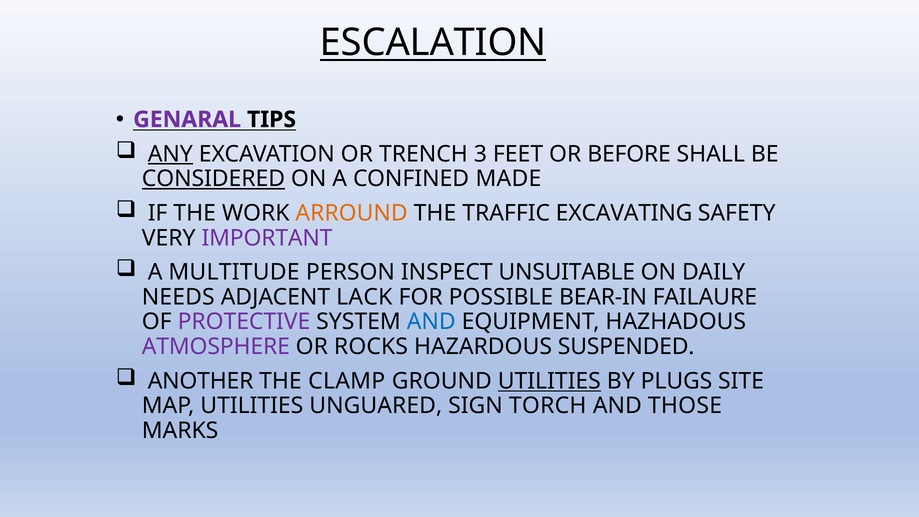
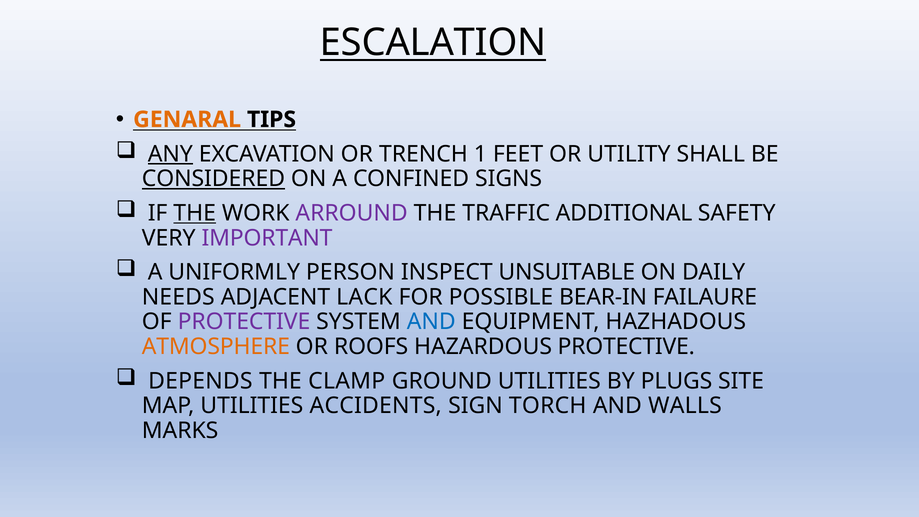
GENARAL colour: purple -> orange (187, 120)
3: 3 -> 1 (480, 154)
BEFORE: BEFORE -> UTILITY (629, 154)
MADE: MADE -> SIGNS (509, 179)
THE underline: none -> present (195, 213)
ARROUND colour: orange -> purple (352, 213)
EXCAVATING: EXCAVATING -> ADDITIONAL (624, 213)
MULTITUDE: MULTITUDE -> UNIFORMLY (234, 272)
ATMOSPHERE colour: purple -> orange (216, 347)
ROCKS: ROCKS -> ROOFS (371, 347)
HAZARDOUS SUSPENDED: SUSPENDED -> PROTECTIVE (626, 347)
ANOTHER: ANOTHER -> DEPENDS (200, 381)
UTILITIES underline: present -> none (549, 381)
UNGUARED: UNGUARED -> ACCIDENTS (376, 406)
THOSE: THOSE -> WALLS (685, 406)
